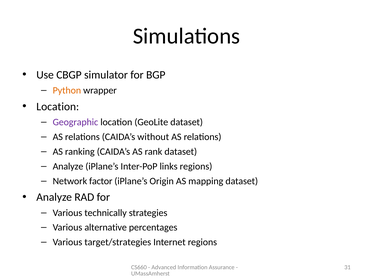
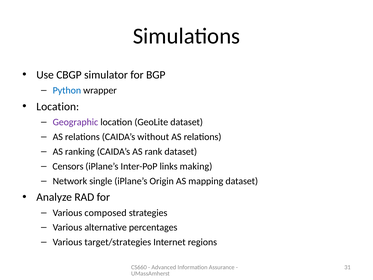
Python colour: orange -> blue (67, 90)
Analyze: Analyze -> Censors (68, 166)
links regions: regions -> making (196, 166)
factor: factor -> single (101, 181)
technically: technically -> composed (106, 213)
